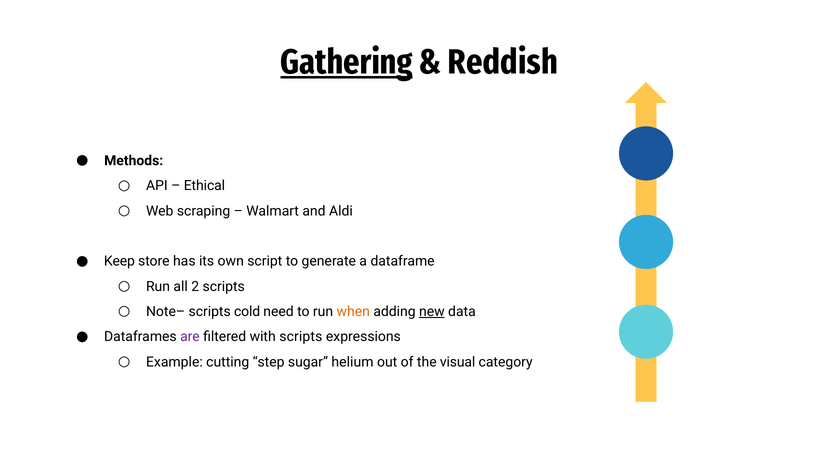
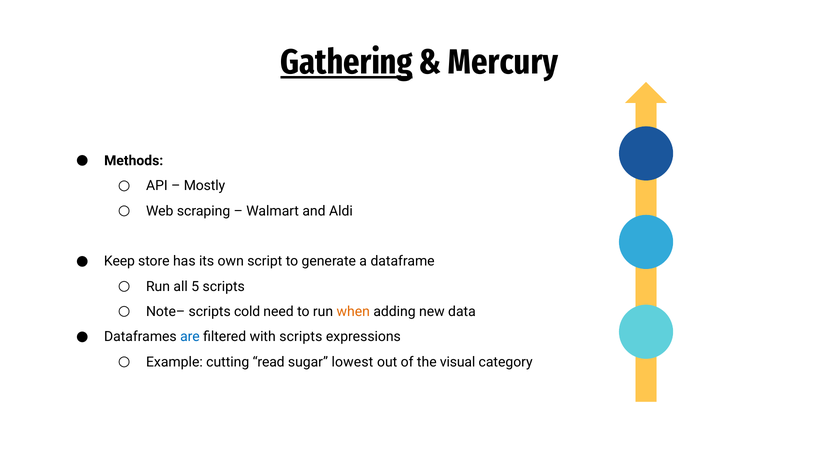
Reddish: Reddish -> Mercury (503, 62)
Ethical: Ethical -> Mostly (204, 186)
2: 2 -> 5 (195, 286)
new underline: present -> none (432, 312)
are colour: purple -> blue (190, 337)
step: step -> read (269, 362)
helium: helium -> lowest (352, 362)
